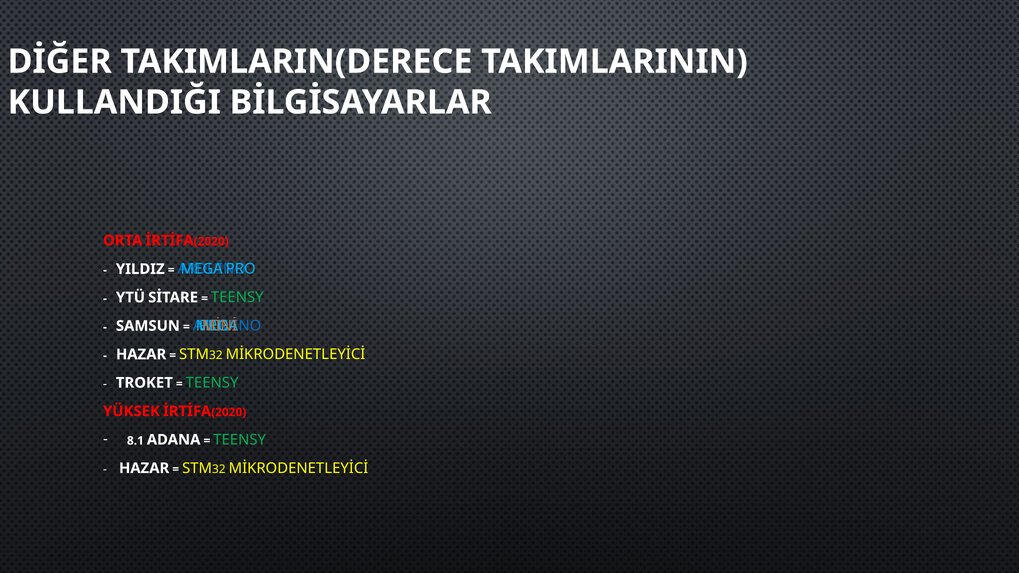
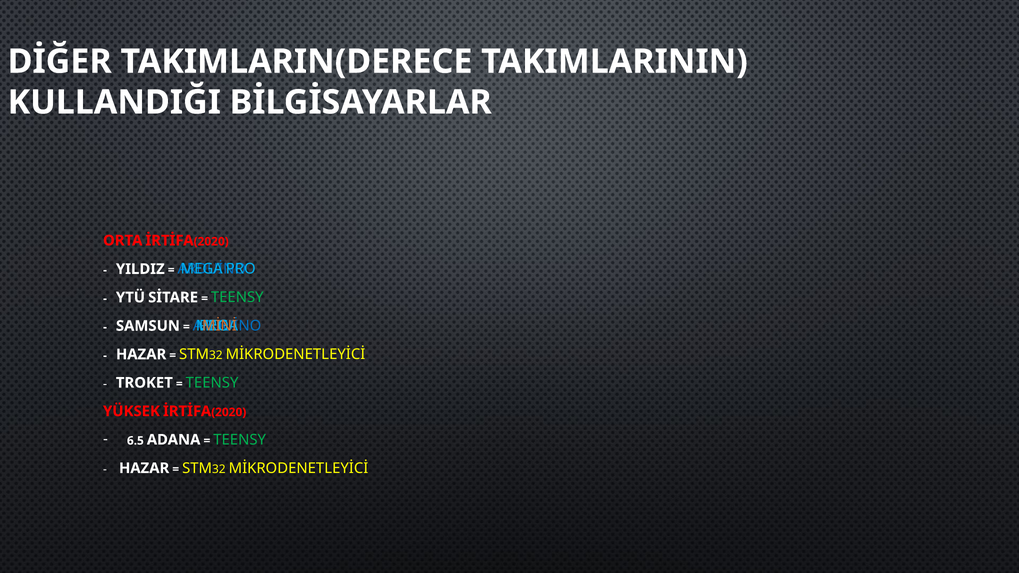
8.1: 8.1 -> 6.5 (135, 441)
